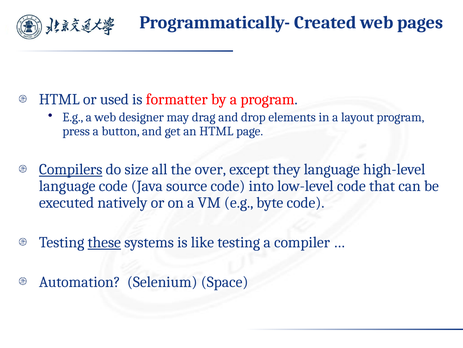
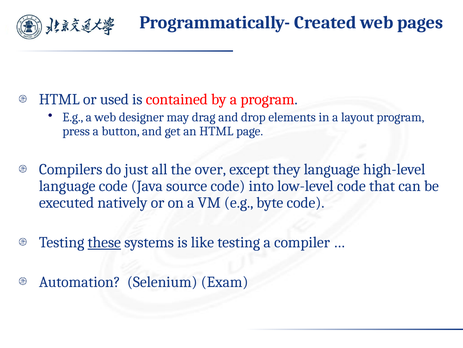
formatter: formatter -> contained (177, 99)
Compilers underline: present -> none (71, 169)
size: size -> just (136, 169)
Space: Space -> Exam (225, 281)
